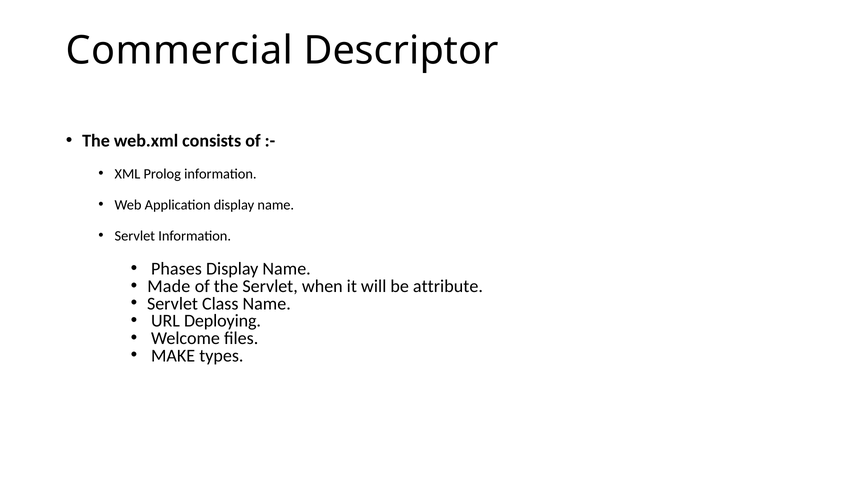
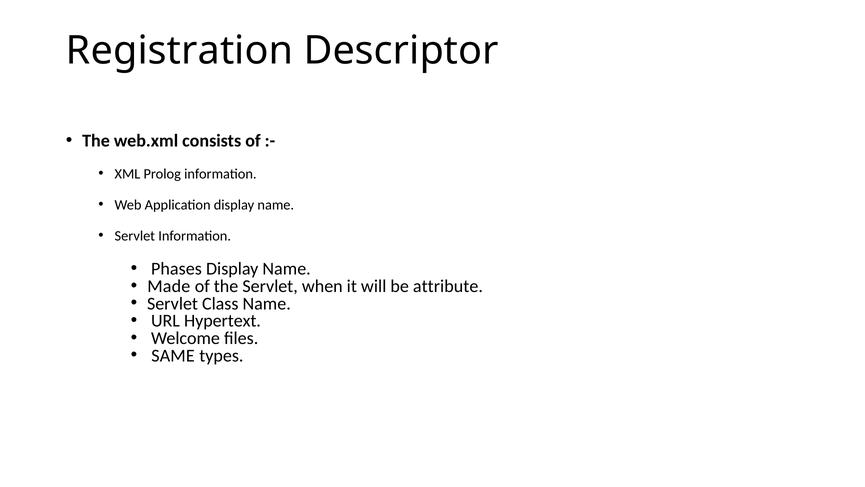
Commercial: Commercial -> Registration (180, 50)
Deploying: Deploying -> Hypertext (222, 321)
MAKE: MAKE -> SAME (173, 355)
